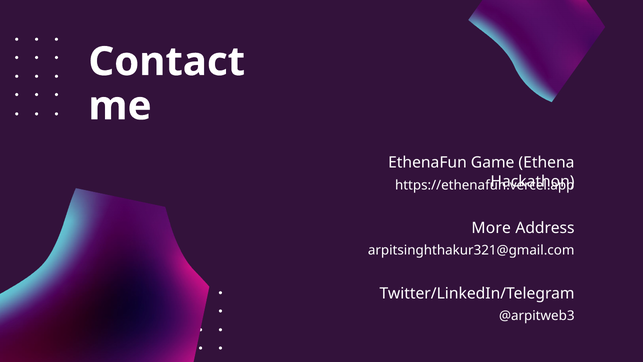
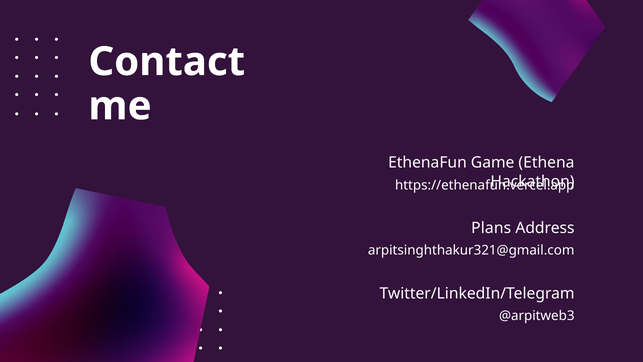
More: More -> Plans (491, 228)
